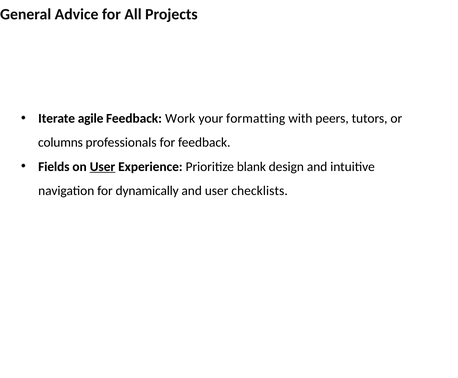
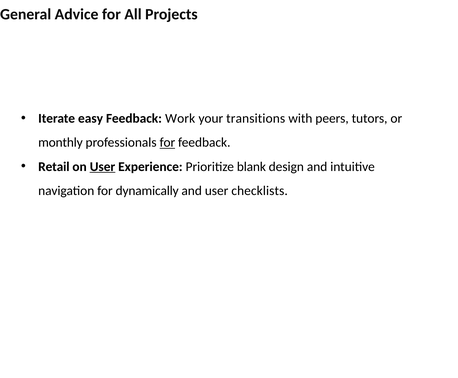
agile: agile -> easy (91, 118)
formatting: formatting -> transitions (256, 118)
columns: columns -> monthly (60, 143)
for underline: none -> present (167, 143)
Fields: Fields -> Retail (54, 167)
